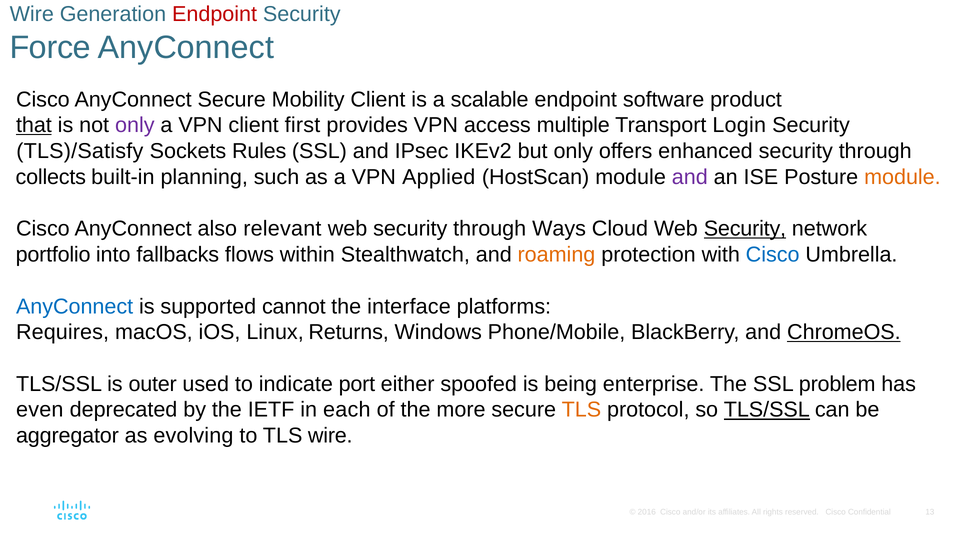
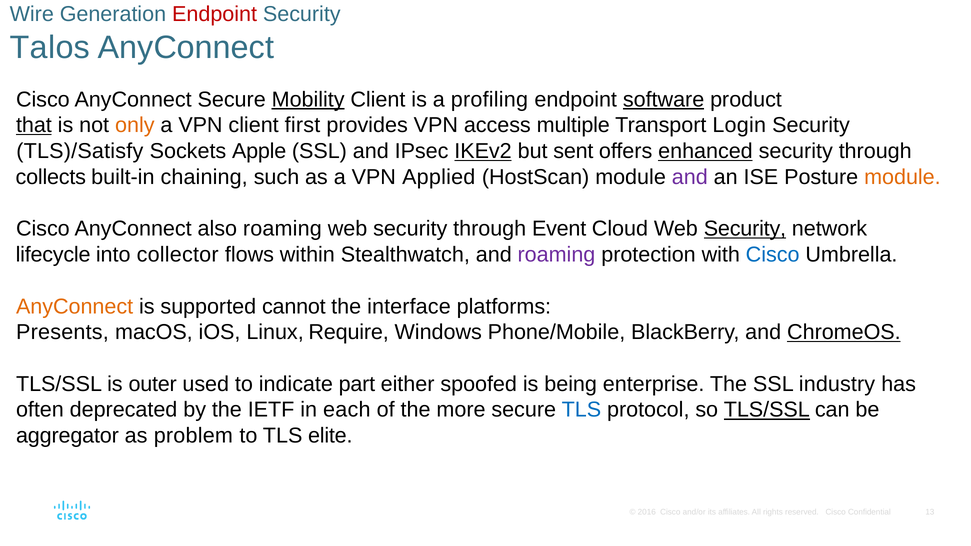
Force: Force -> Talos (50, 47)
Mobility underline: none -> present (308, 99)
scalable: scalable -> profiling (489, 99)
software underline: none -> present (664, 99)
only colour: purple -> orange (135, 125)
Rules: Rules -> Apple (259, 151)
IKEv2 underline: none -> present (483, 151)
but only: only -> sent (573, 151)
enhanced underline: none -> present (705, 151)
planning: planning -> chaining (204, 177)
also relevant: relevant -> roaming (282, 229)
Ways: Ways -> Event (559, 229)
portfolio: portfolio -> lifecycle (53, 255)
fallbacks: fallbacks -> collector (178, 255)
roaming colour: orange -> purple (556, 255)
AnyConnect colour: blue -> orange (75, 307)
Requires: Requires -> Presents (62, 332)
Returns: Returns -> Require (349, 332)
port: port -> part (357, 384)
problem: problem -> industry (837, 384)
even: even -> often (40, 410)
TLS colour: orange -> blue (581, 410)
evolving: evolving -> problem (193, 436)
TLS wire: wire -> elite (330, 436)
